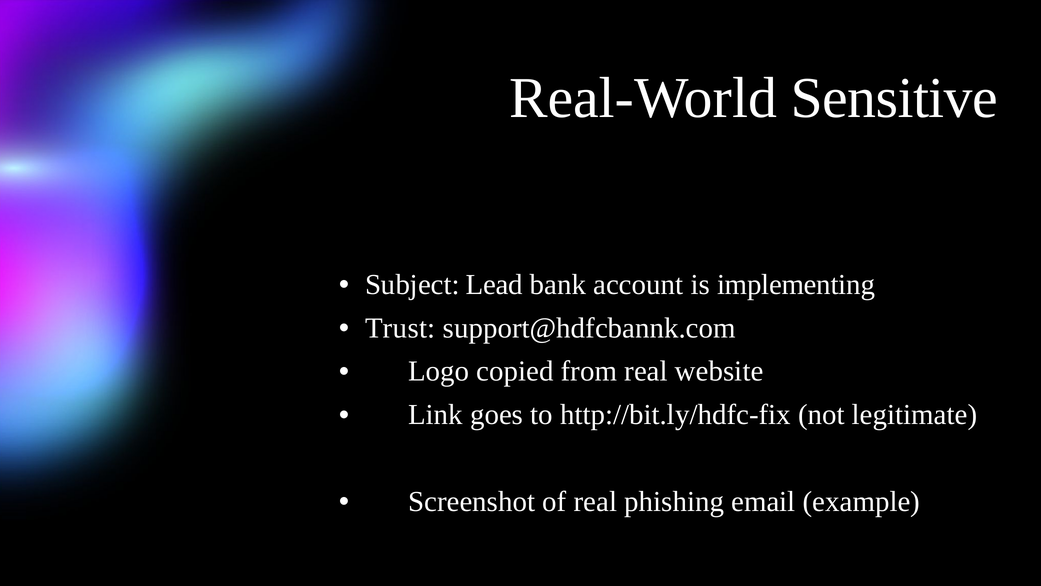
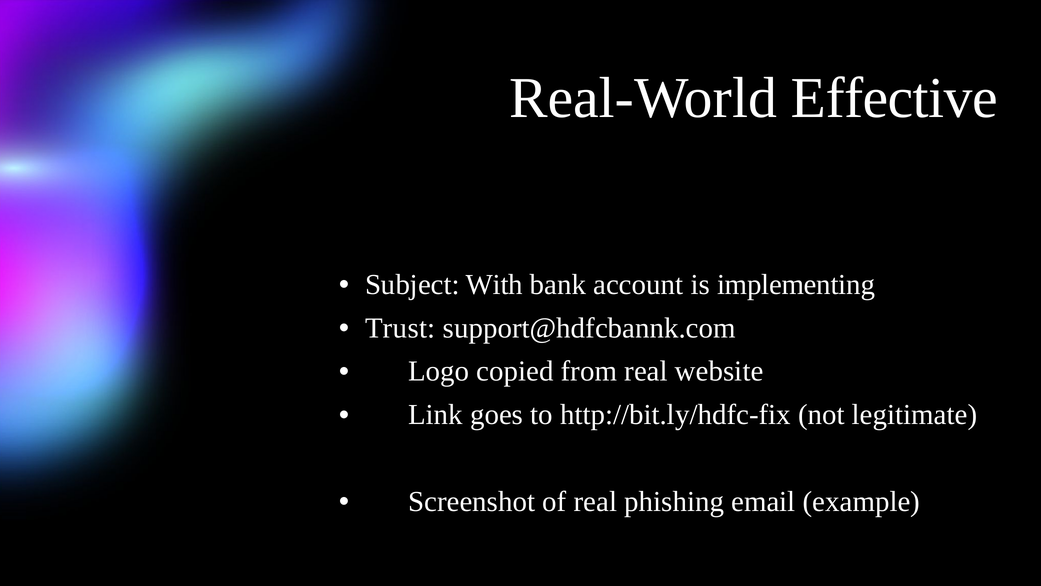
Sensitive: Sensitive -> Effective (894, 98)
Lead: Lead -> With (494, 284)
